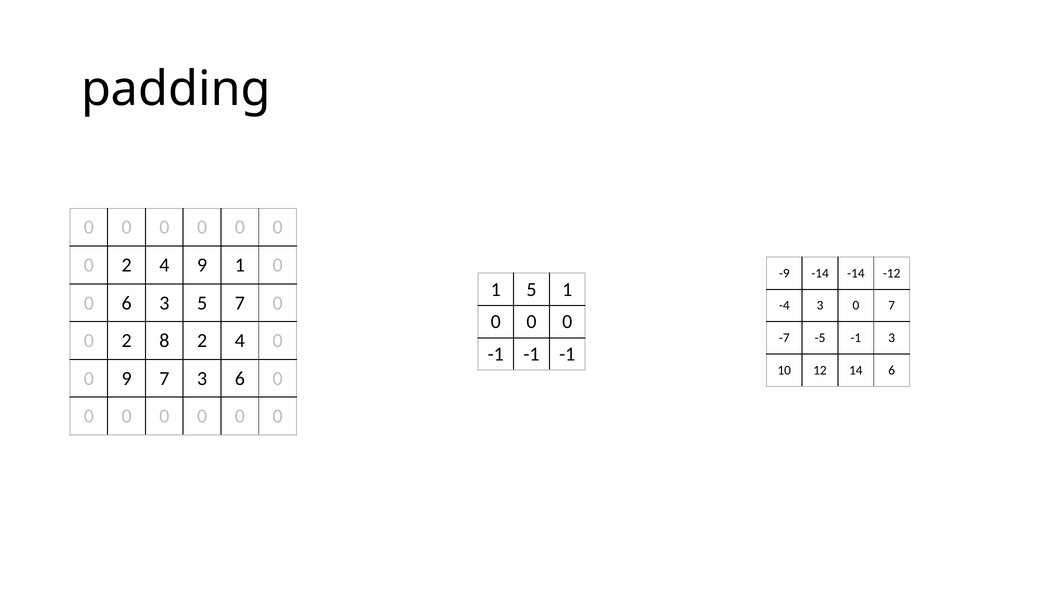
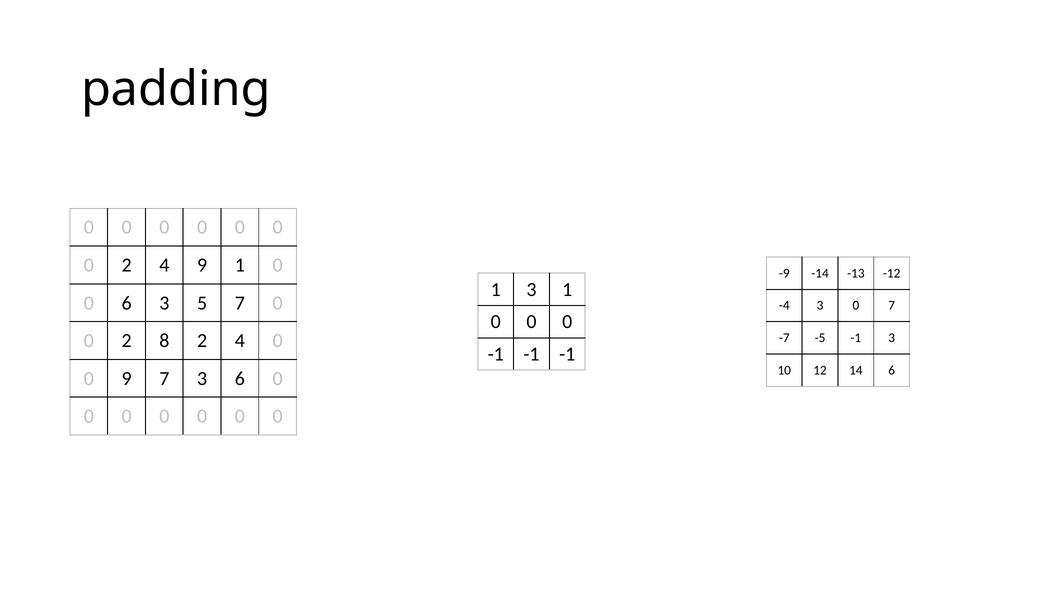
-14 -14: -14 -> -13 (856, 273)
1 5: 5 -> 3 (531, 290)
